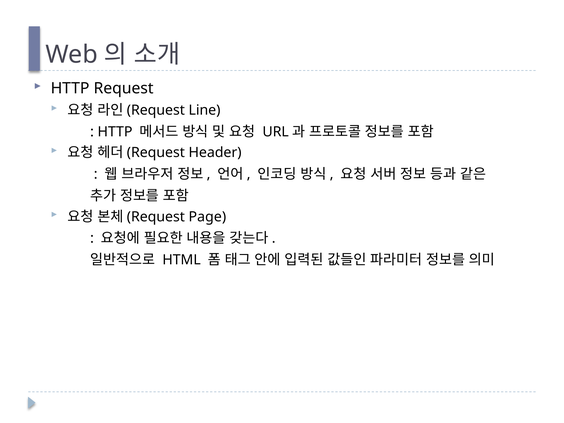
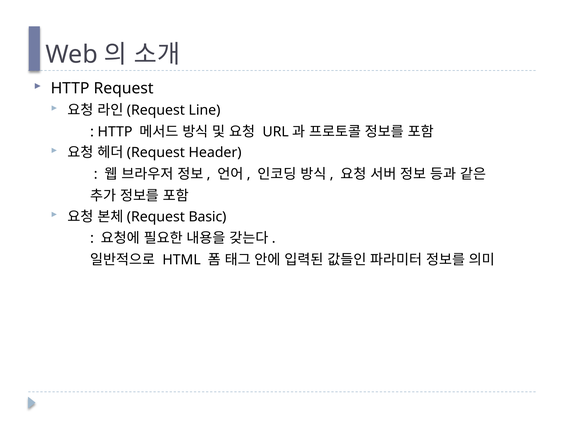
Page: Page -> Basic (207, 217)
